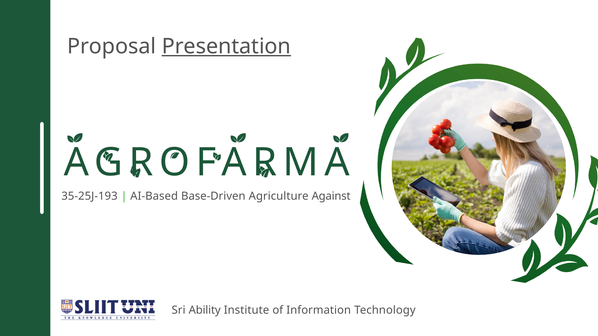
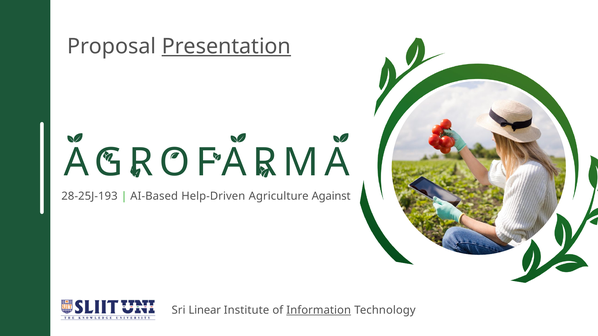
35-25J-193: 35-25J-193 -> 28-25J-193 (89, 196)
Base-Driven: Base-Driven -> Help-Driven (213, 196)
Ability: Ability -> Linear (205, 311)
Information underline: none -> present (319, 311)
